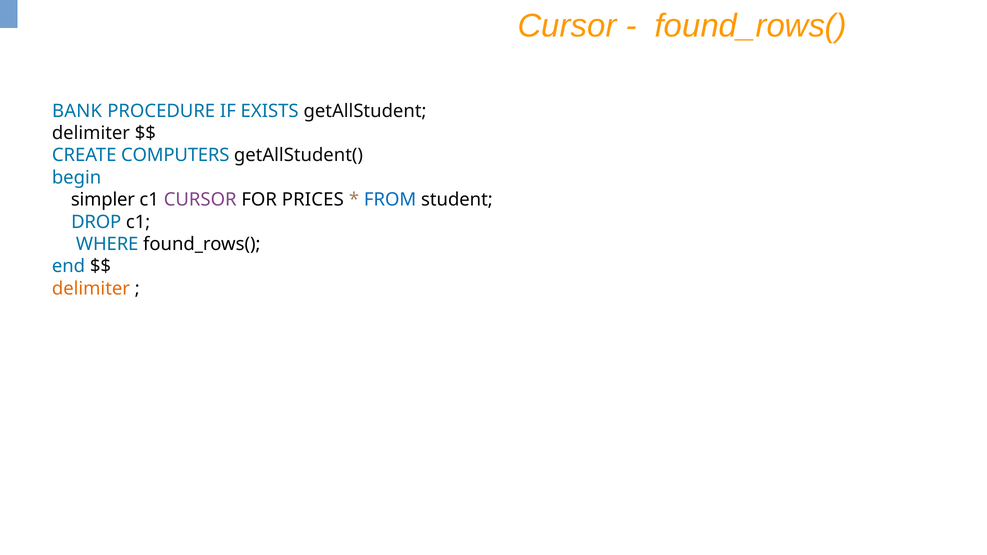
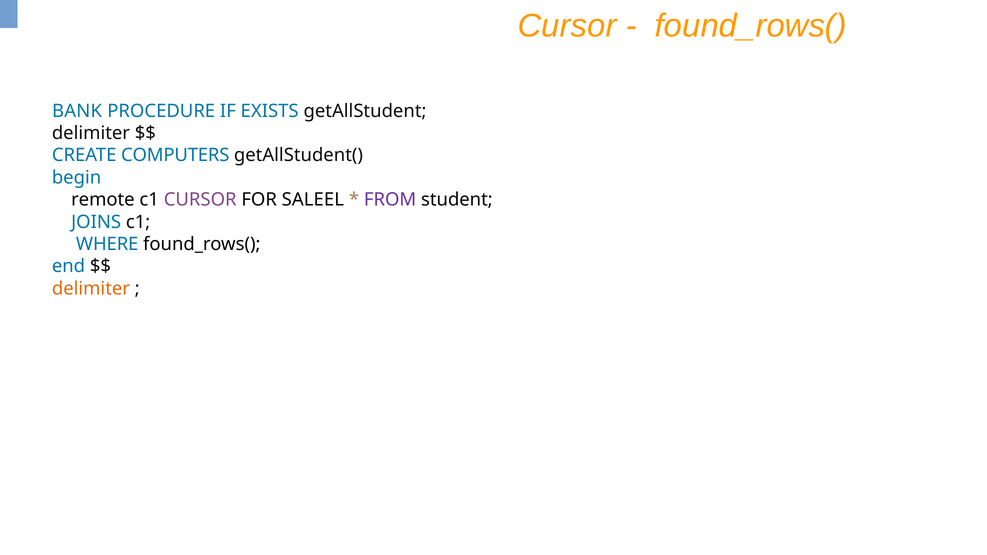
simpler: simpler -> remote (103, 200)
PRICES: PRICES -> SALEEL (313, 200)
FROM colour: blue -> purple (390, 200)
DROP: DROP -> JOINS (96, 222)
